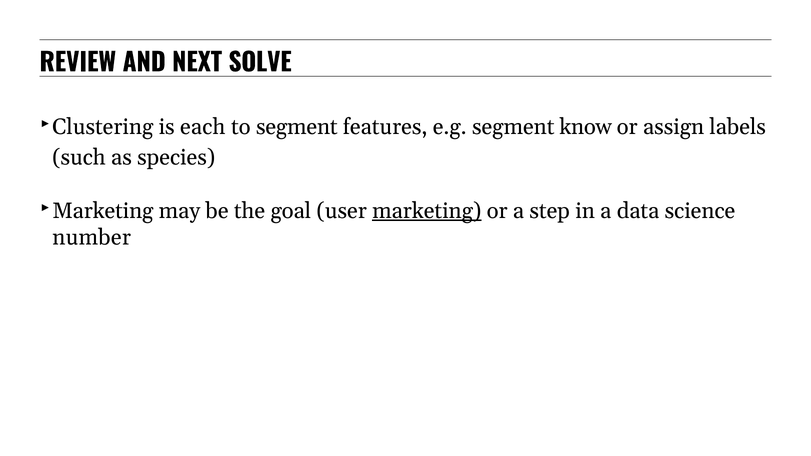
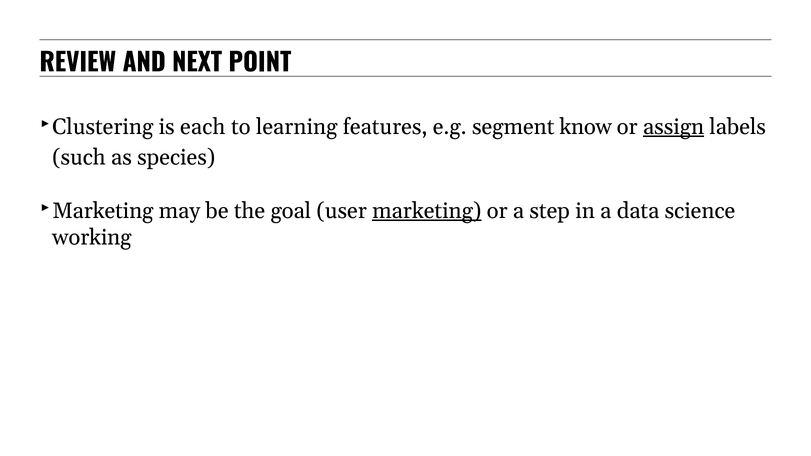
SOLVE: SOLVE -> POINT (260, 63)
to segment: segment -> learning (297, 127)
assign underline: none -> present (674, 127)
number: number -> working (92, 237)
